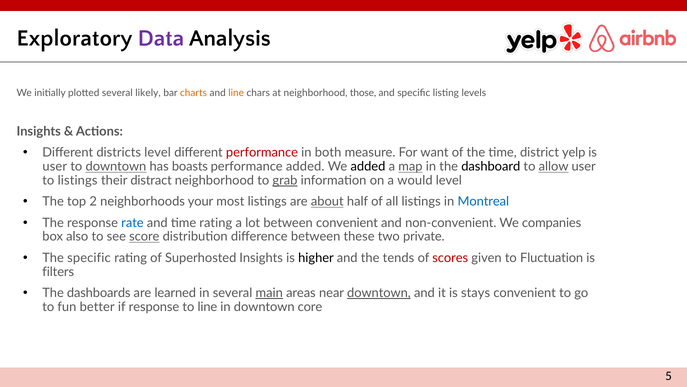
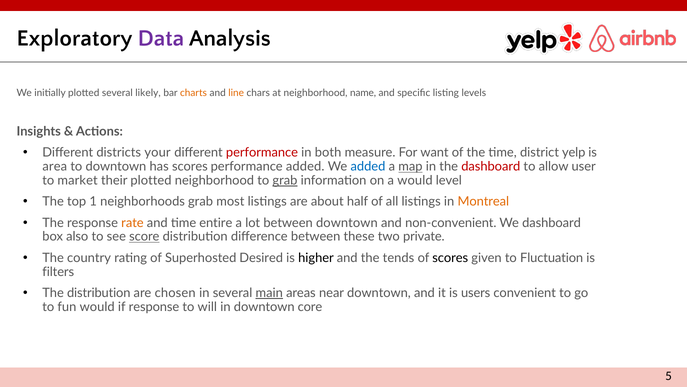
those: those -> name (363, 93)
districts level: level -> your (158, 152)
user: user -> area (55, 166)
downtown underline: present -> none (116, 166)
has boasts: boasts -> scores (190, 166)
added colour: black -> blue (368, 166)
dashboard colour: black -> red (491, 166)
allow underline: present -> none (554, 166)
to listings: listings -> market (78, 180)
their distract: distract -> plotted (151, 180)
2: 2 -> 1 (93, 201)
neighborhoods your: your -> grab (200, 201)
about underline: present -> none (327, 201)
Montreal colour: blue -> orange (483, 201)
rate colour: blue -> orange (132, 222)
time rating: rating -> entire (216, 222)
between convenient: convenient -> downtown (347, 222)
We companies: companies -> dashboard (552, 222)
The specific: specific -> country (89, 257)
Superhosted Insights: Insights -> Desired (261, 257)
scores colour: red -> black (450, 257)
The dashboards: dashboards -> distribution (99, 292)
learned: learned -> chosen (175, 292)
downtown underline: present -> none (379, 292)
stays: stays -> users (476, 292)
fun better: better -> would (97, 306)
to line: line -> will (207, 306)
